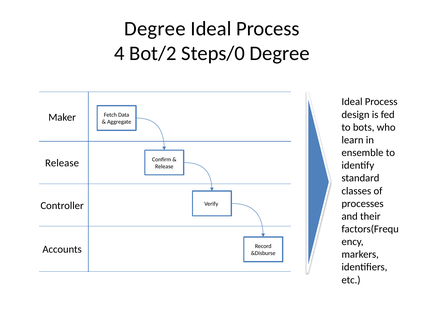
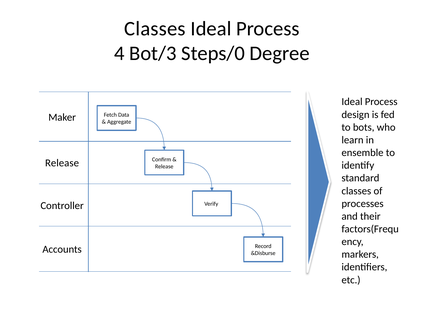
Degree: Degree -> Classes (155, 29)
Bot/2: Bot/2 -> Bot/3 (153, 53)
